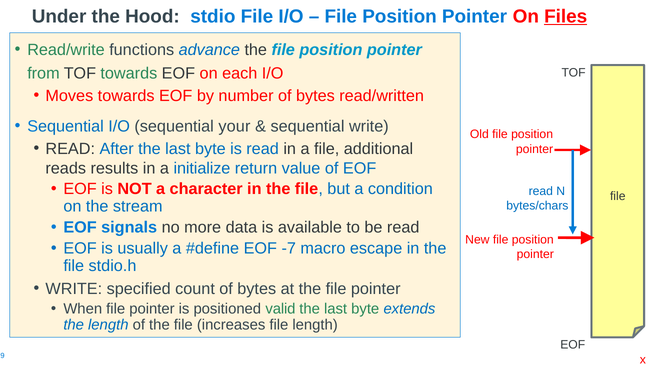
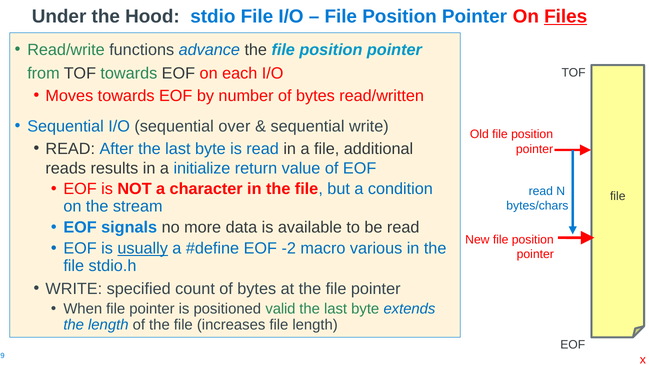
your: your -> over (234, 126)
usually underline: none -> present (143, 248)
-7: -7 -> -2 (289, 248)
escape: escape -> various (376, 248)
